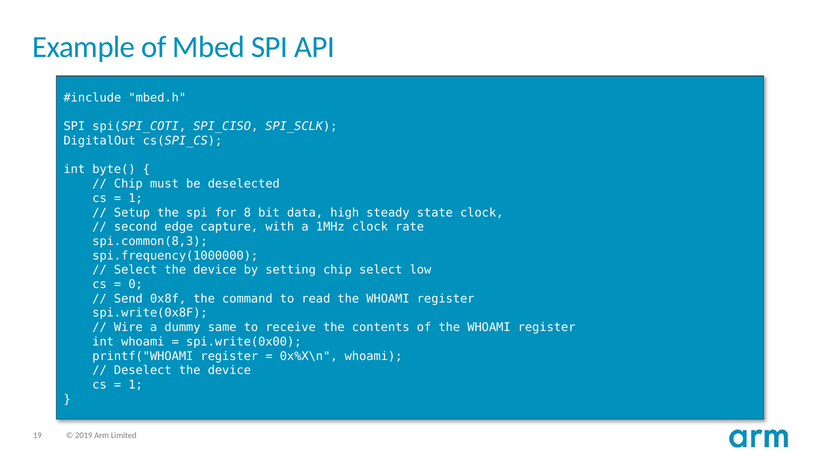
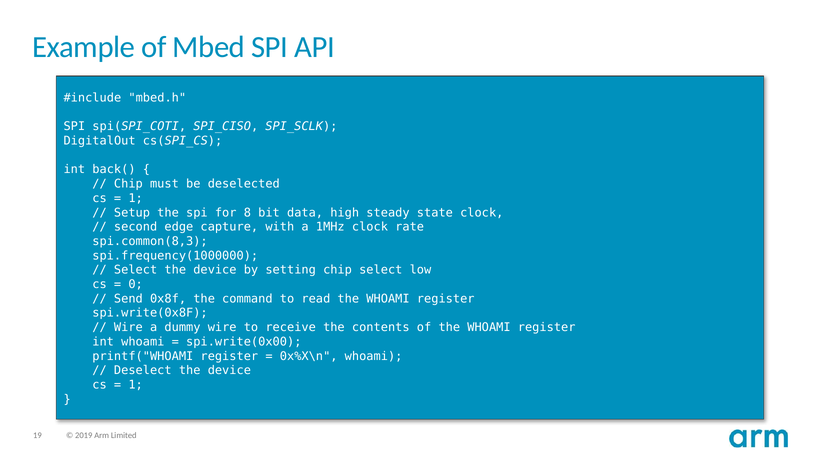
byte(: byte( -> back( (114, 170)
dummy same: same -> wire (222, 328)
